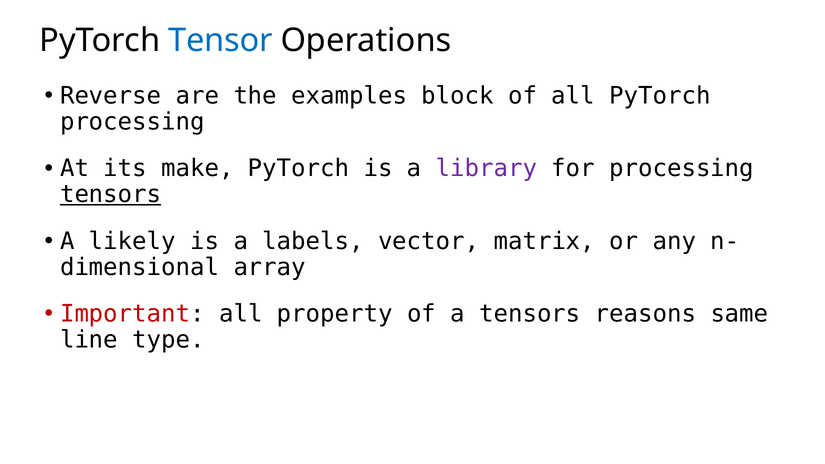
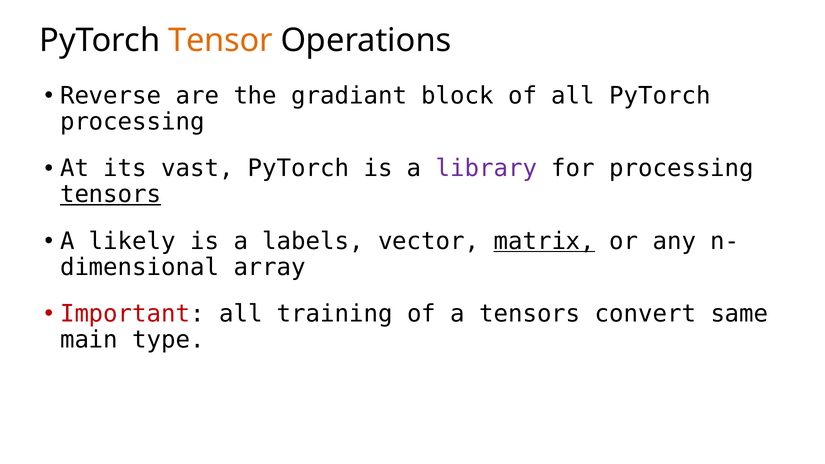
Tensor colour: blue -> orange (220, 40)
examples: examples -> gradiant (349, 96)
make: make -> vast (197, 169)
matrix underline: none -> present (544, 241)
property: property -> training (335, 314)
reasons: reasons -> convert (645, 314)
line: line -> main (89, 340)
